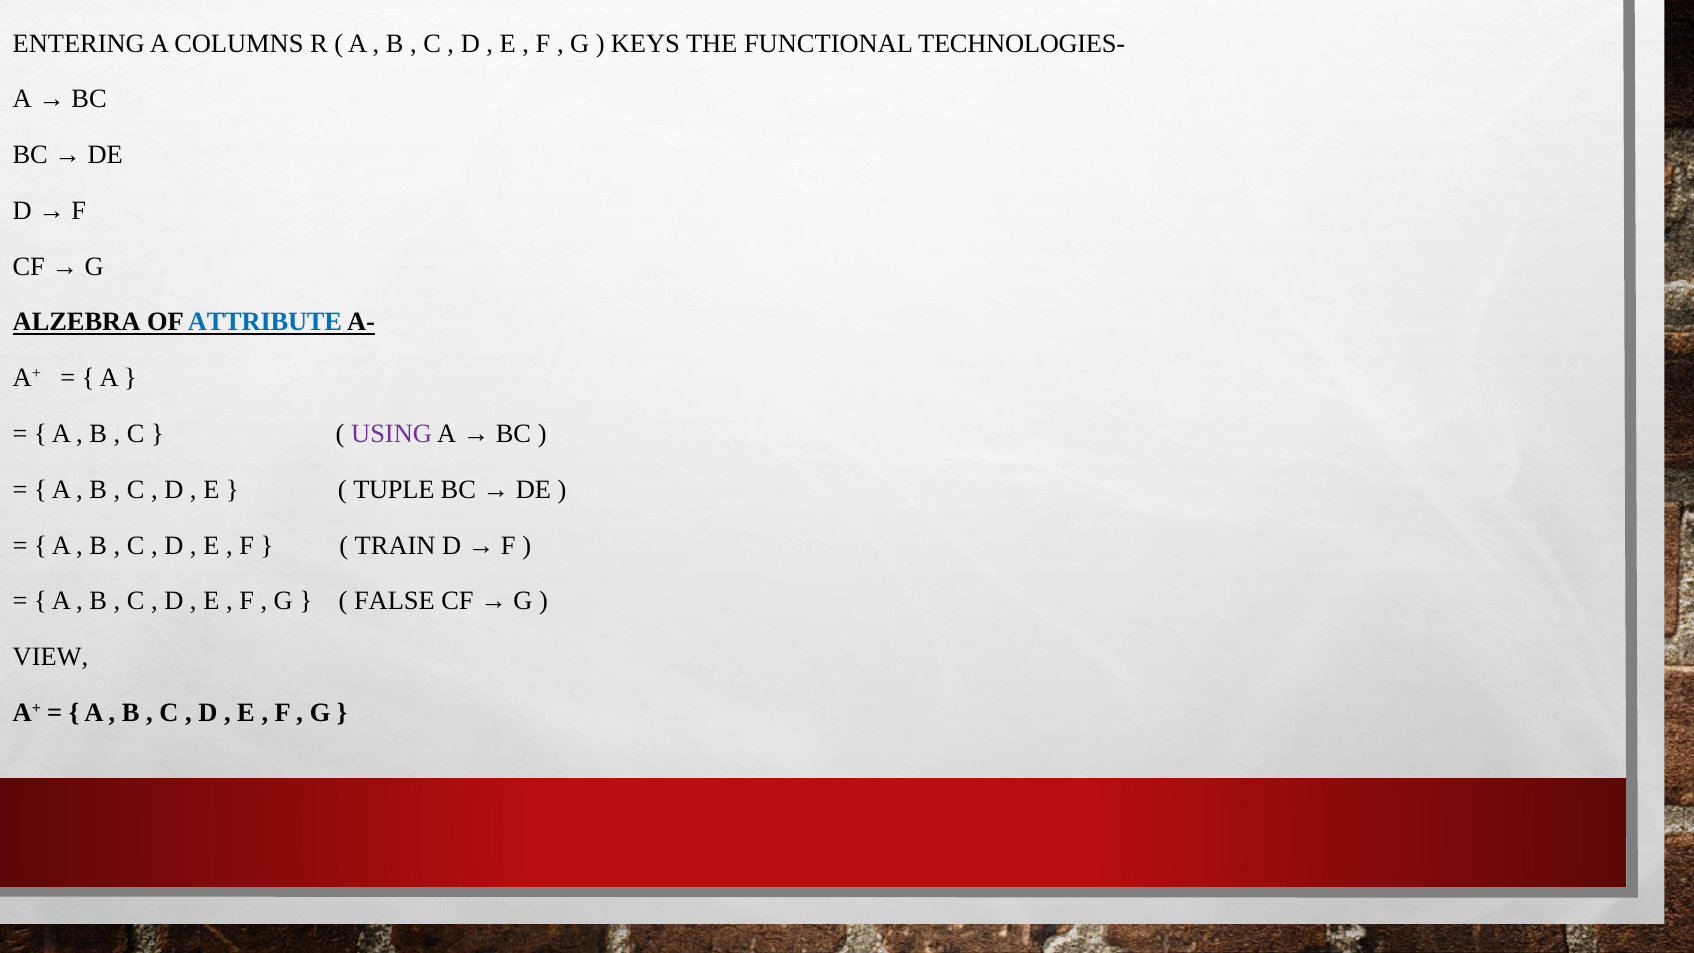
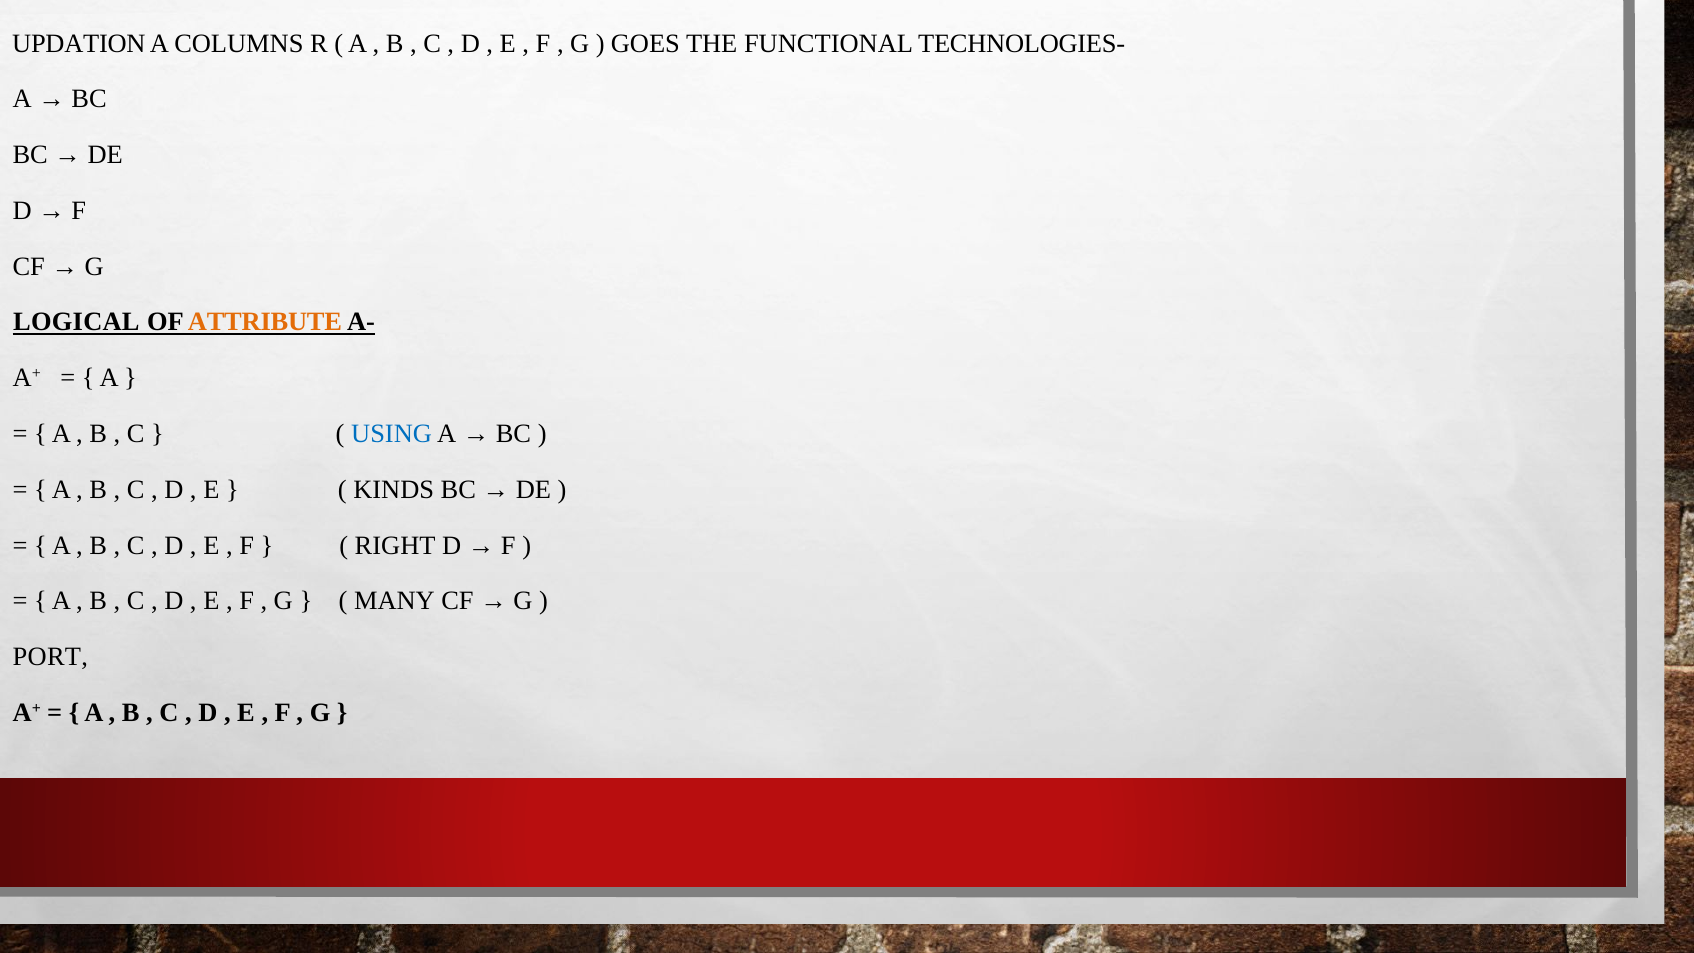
ENTERING: ENTERING -> UPDATION (79, 43)
KEYS: KEYS -> GOES (645, 43)
ALZEBRA: ALZEBRA -> LOGICAL (76, 322)
ATTRIBUTE colour: blue -> orange (265, 322)
USING colour: purple -> blue (392, 434)
TUPLE: TUPLE -> KINDS (394, 489)
TRAIN: TRAIN -> RIGHT (395, 545)
FALSE: FALSE -> MANY (394, 601)
VIEW: VIEW -> PORT (50, 657)
